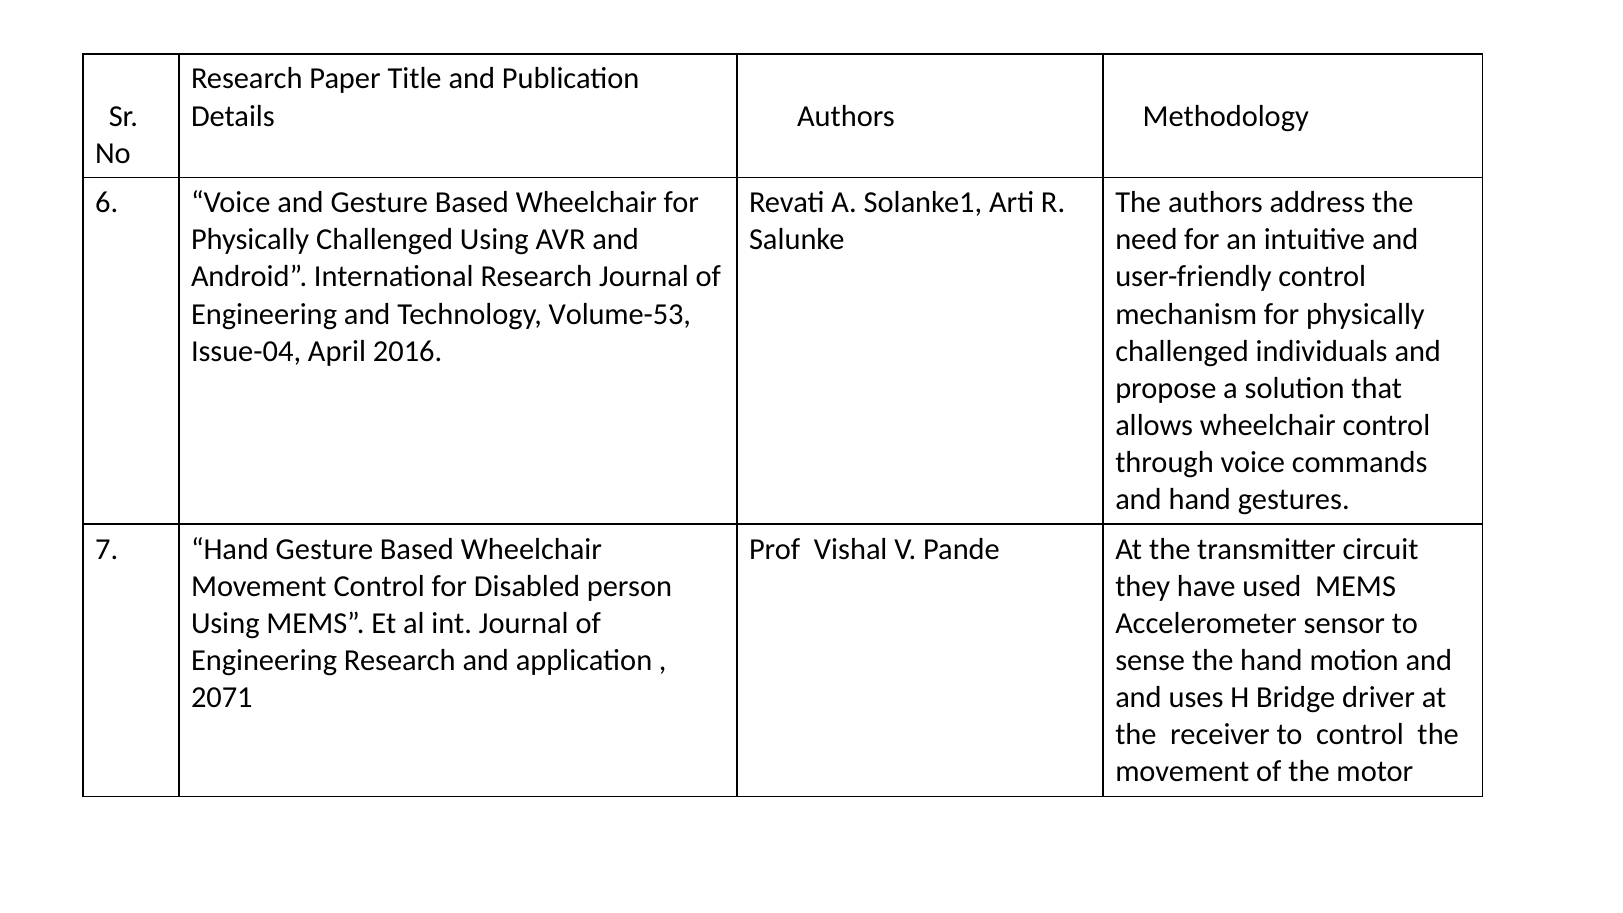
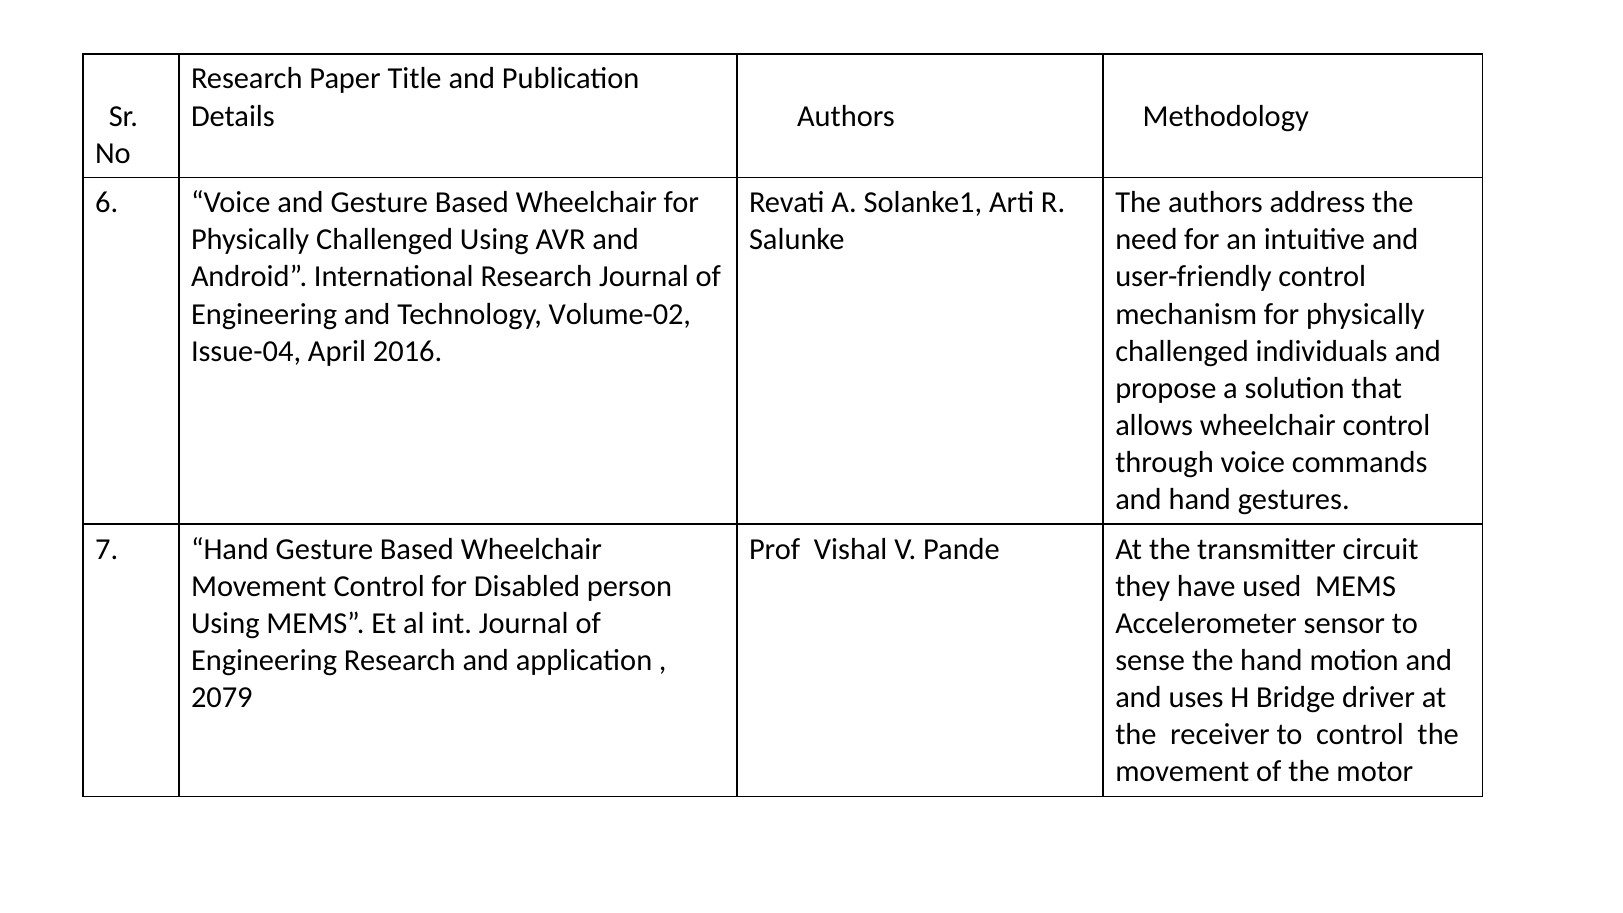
Volume-53: Volume-53 -> Volume-02 (620, 314)
2071: 2071 -> 2079 (222, 698)
